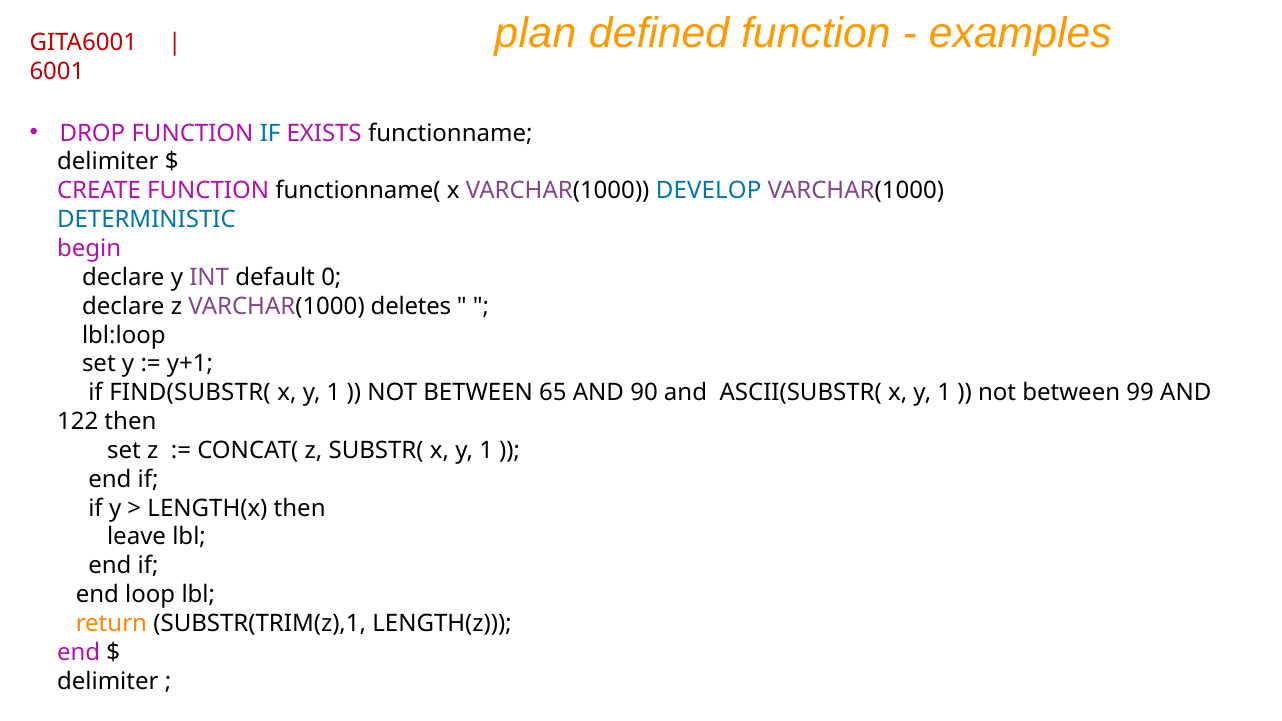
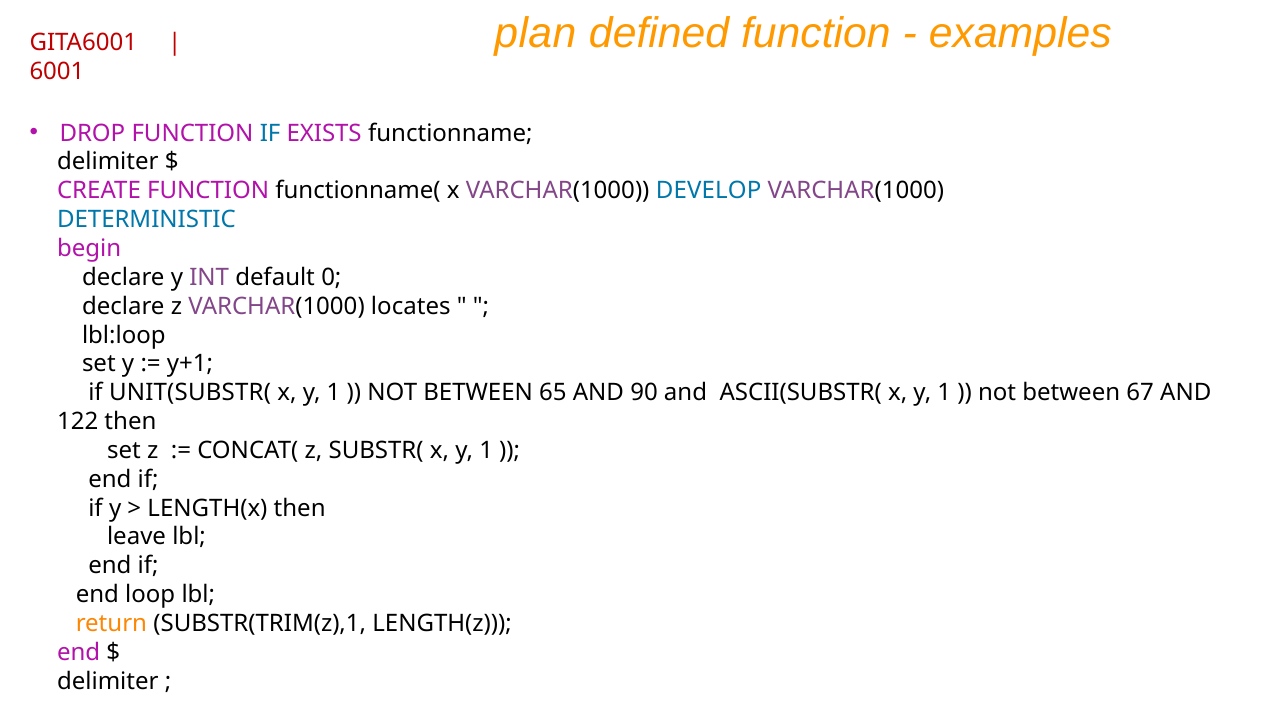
deletes: deletes -> locates (411, 306)
FIND(SUBSTR(: FIND(SUBSTR( -> UNIT(SUBSTR( (190, 393)
99: 99 -> 67 (1140, 393)
